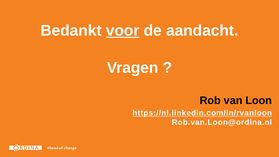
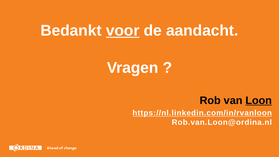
Loon underline: none -> present (259, 100)
